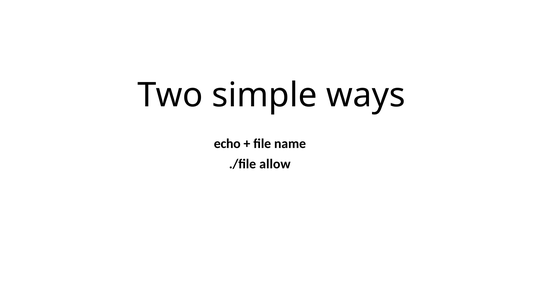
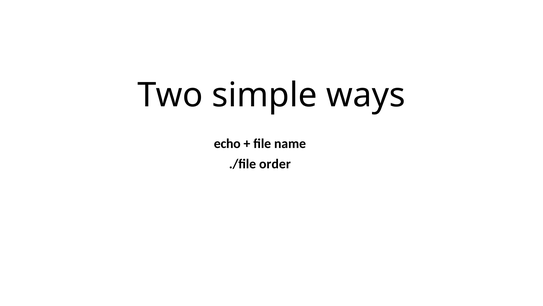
allow: allow -> order (275, 164)
